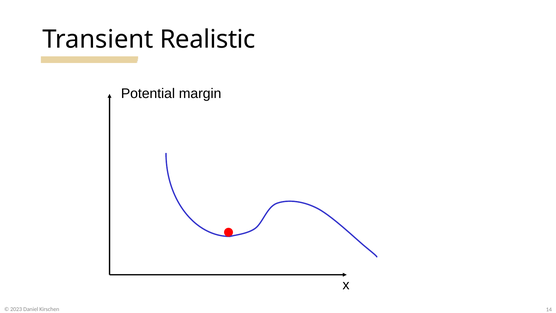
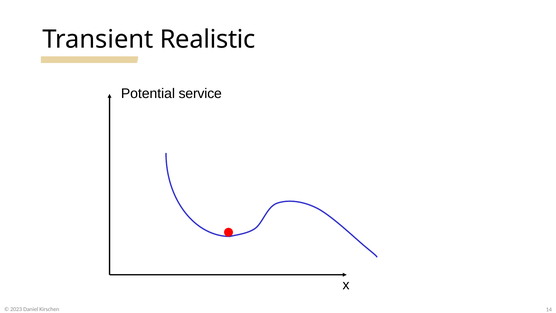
margin: margin -> service (200, 93)
